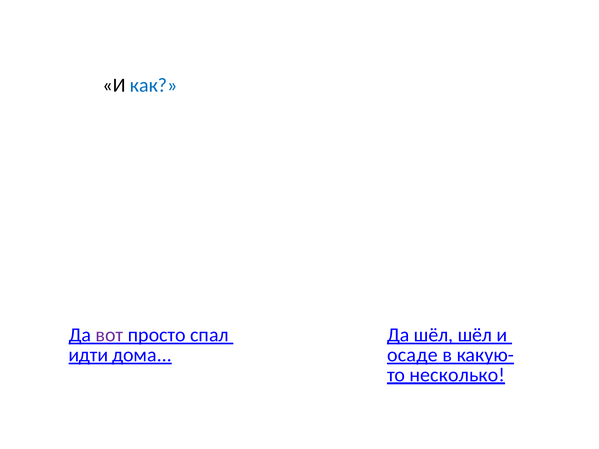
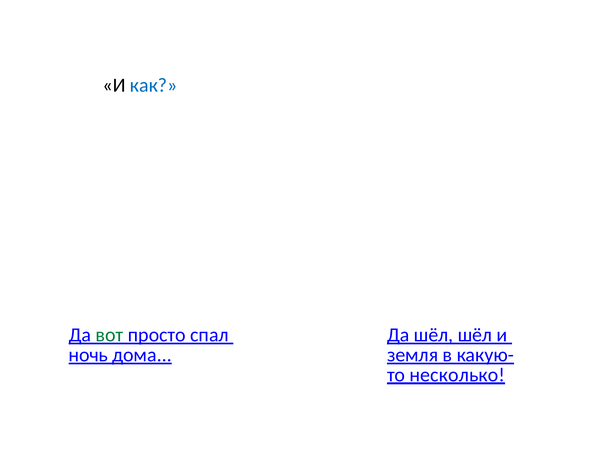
вот colour: purple -> green (109, 335)
идти: идти -> ночь (88, 355)
осаде: осаде -> земля (413, 355)
